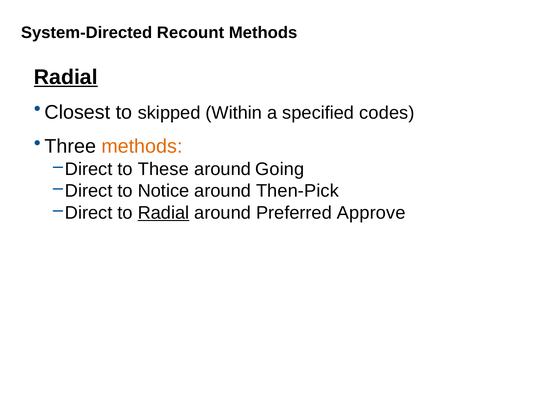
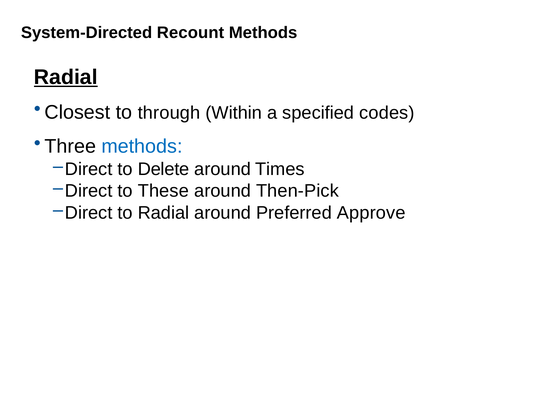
skipped: skipped -> through (169, 113)
methods colour: orange -> blue (142, 147)
These: These -> Delete (164, 169)
Going: Going -> Times (280, 169)
Notice: Notice -> These (163, 191)
Radial underline: present -> none (163, 213)
